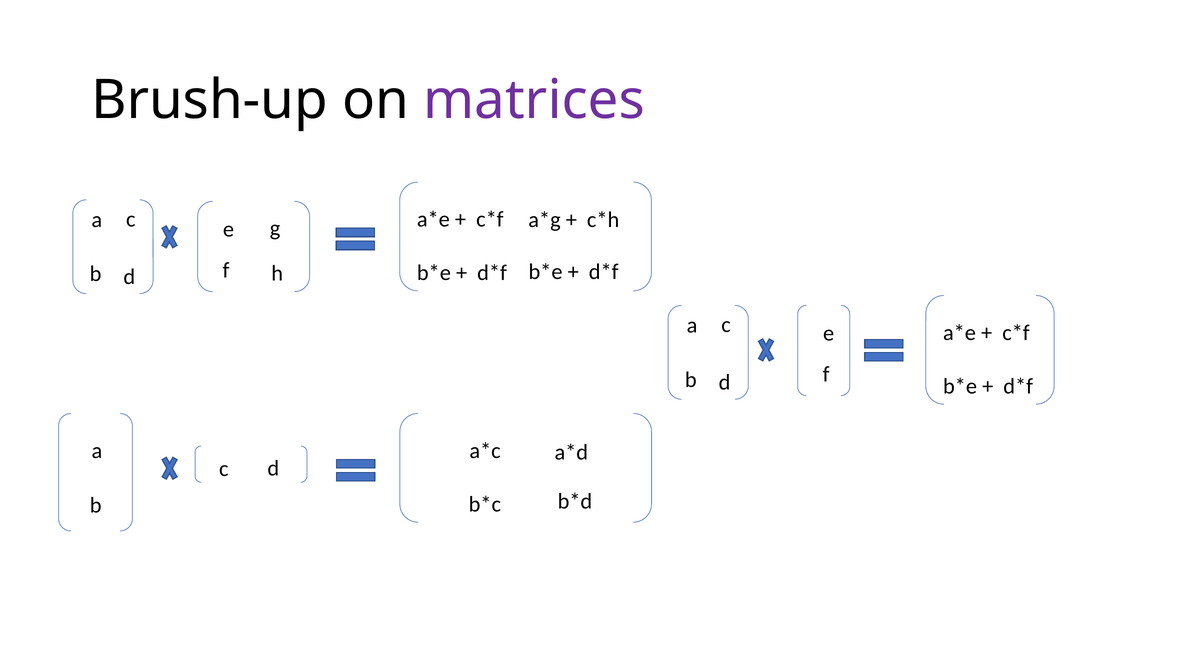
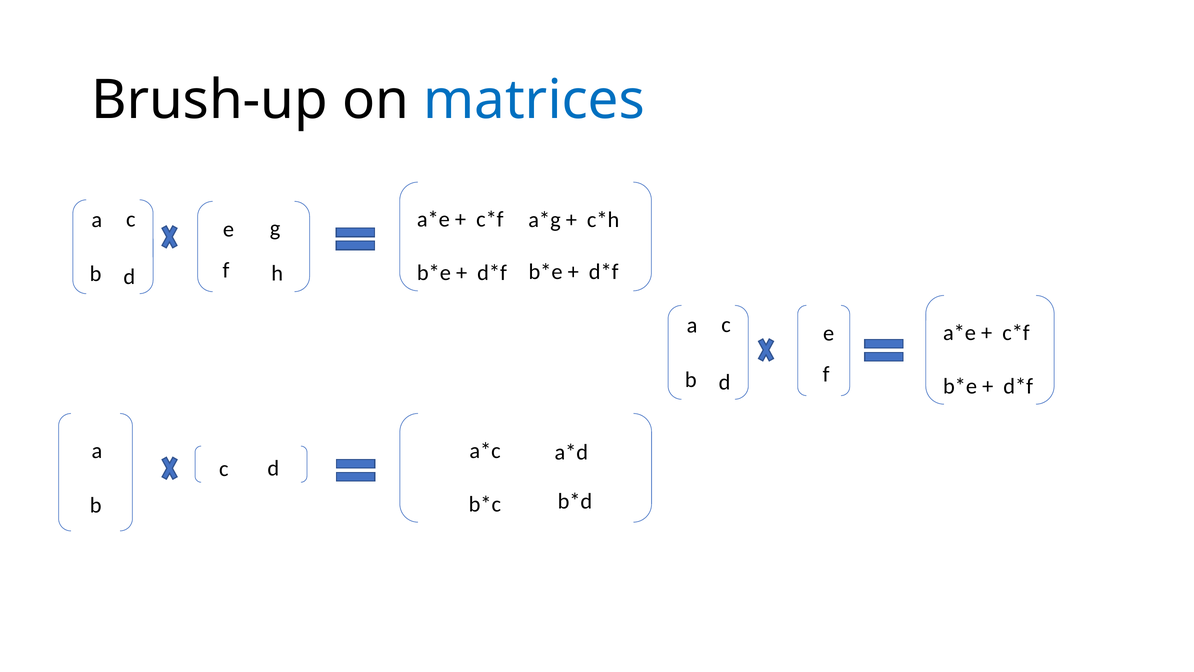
matrices colour: purple -> blue (534, 100)
